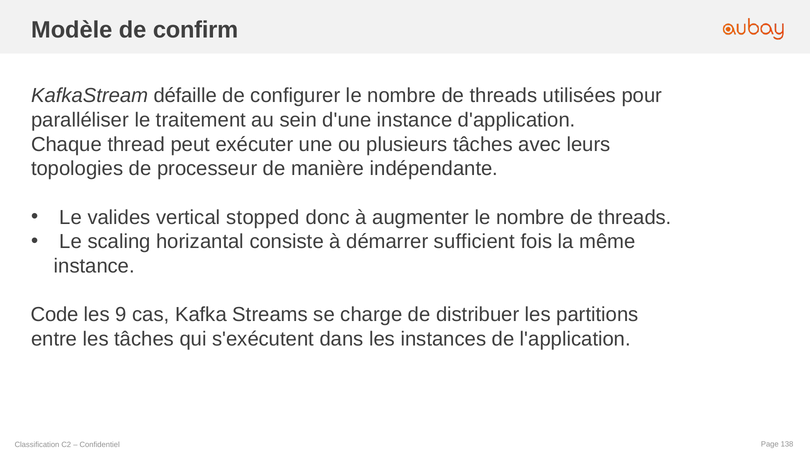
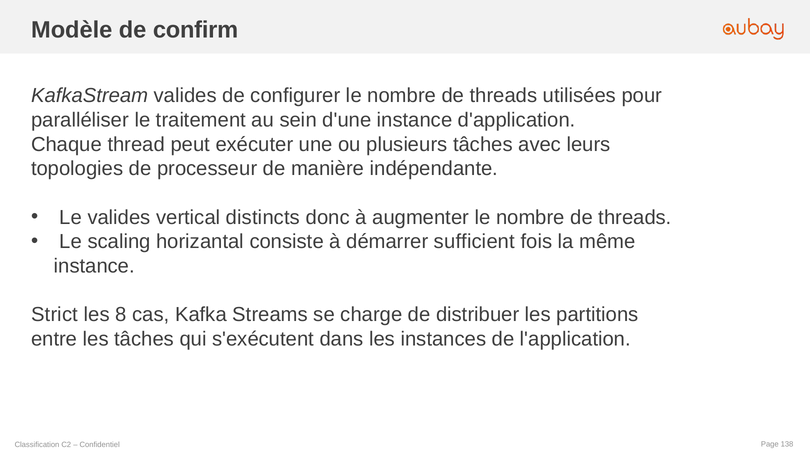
KafkaStream défaille: défaille -> valides (185, 96)
stopped: stopped -> distincts (263, 217)
Code: Code -> Strict (55, 314)
9: 9 -> 8 (121, 314)
